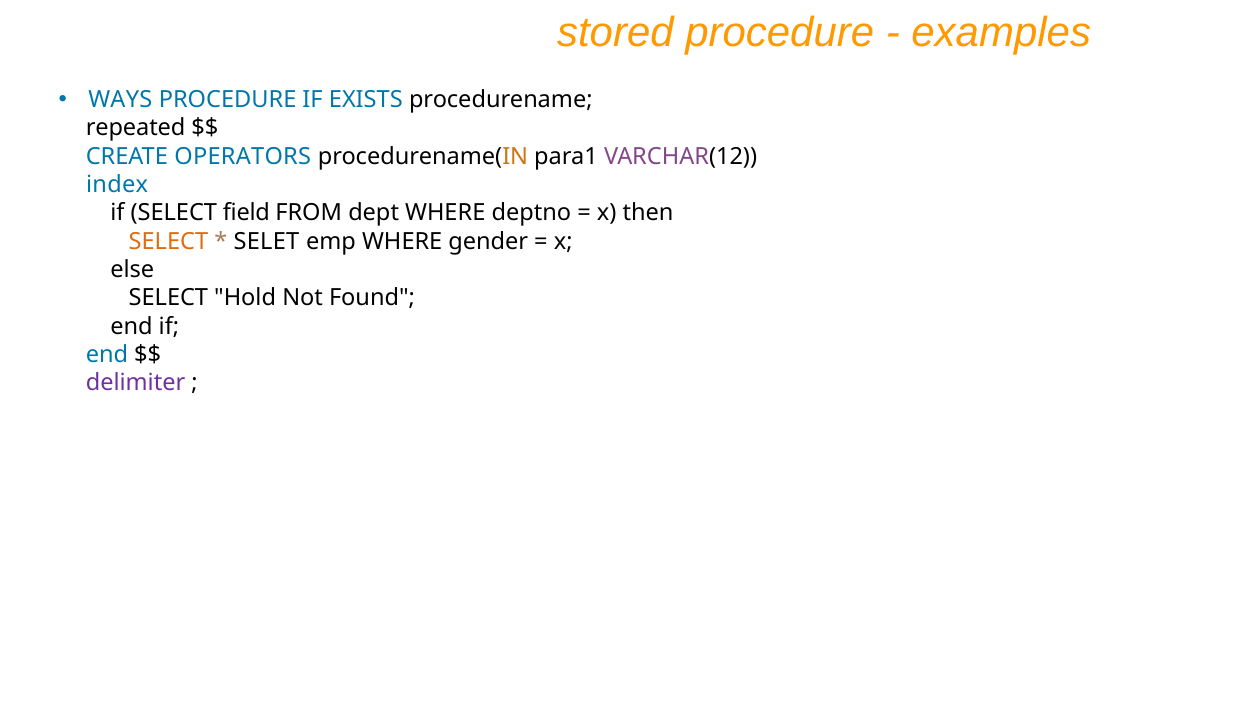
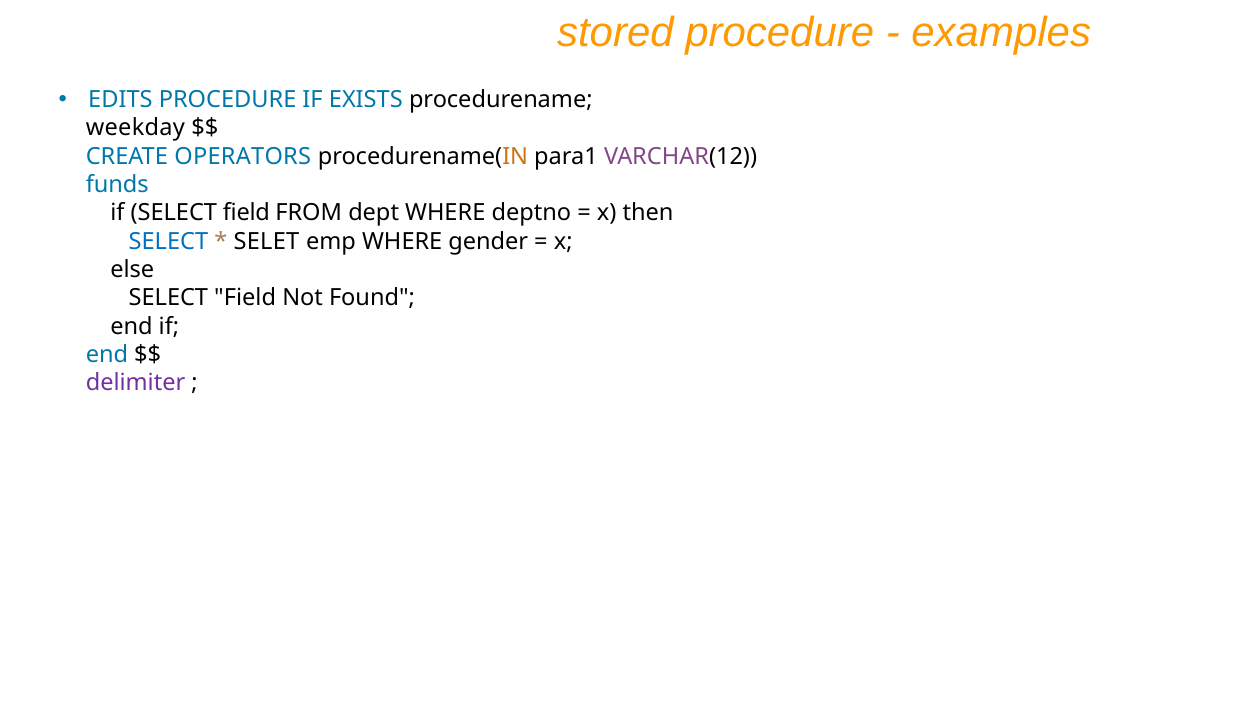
WAYS: WAYS -> EDITS (120, 100)
repeated: repeated -> weekday (135, 128)
index: index -> funds (117, 185)
SELECT colour: orange -> blue (168, 241)
Hold: Hold -> Field (245, 298)
